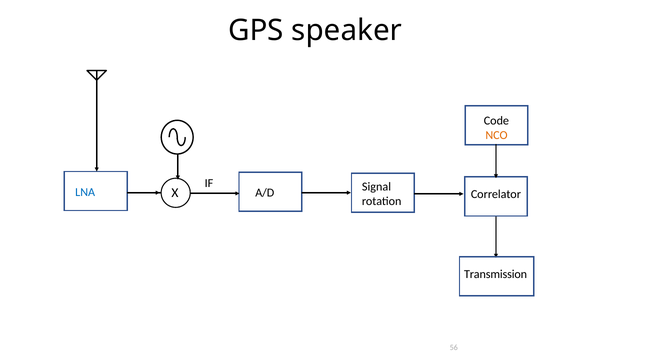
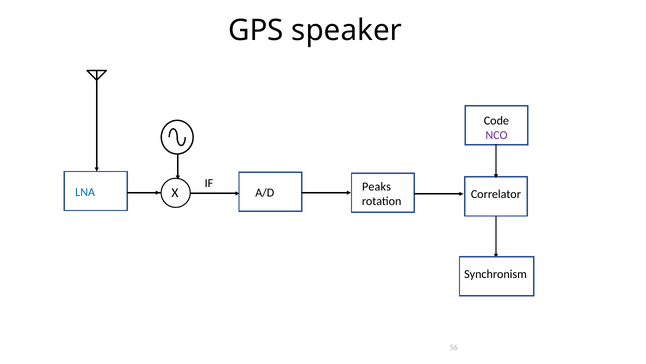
NCO colour: orange -> purple (496, 135)
Signal: Signal -> Peaks (376, 186)
Transmission: Transmission -> Synchronism (496, 274)
